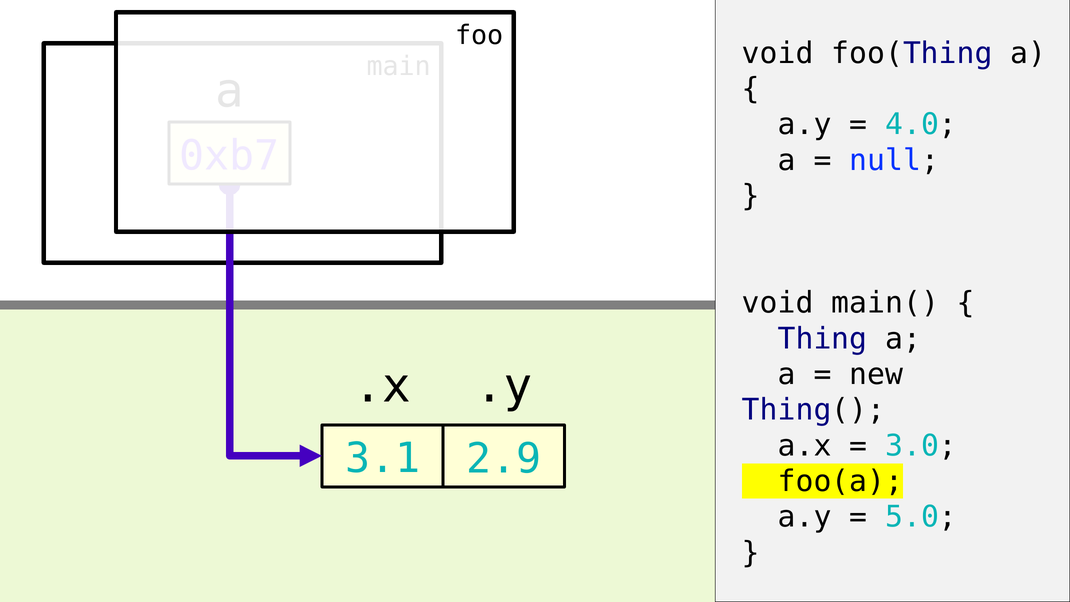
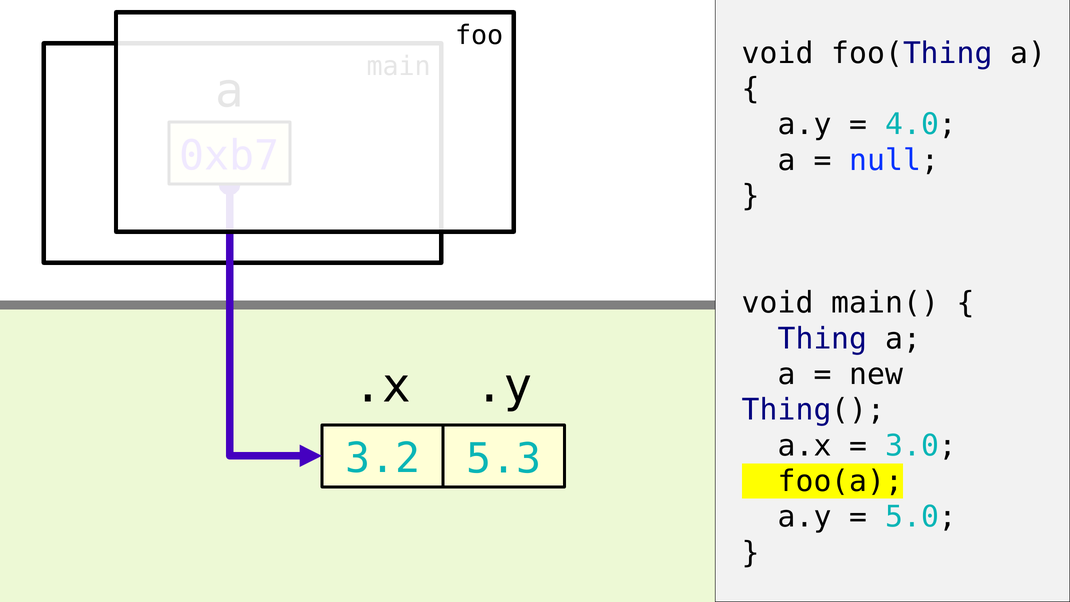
3.1: 3.1 -> 3.2 (383, 459)
2.9: 2.9 -> 5.3 (504, 459)
